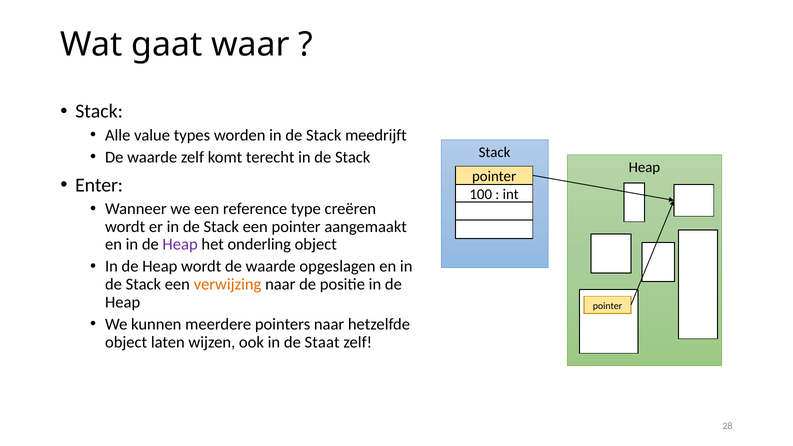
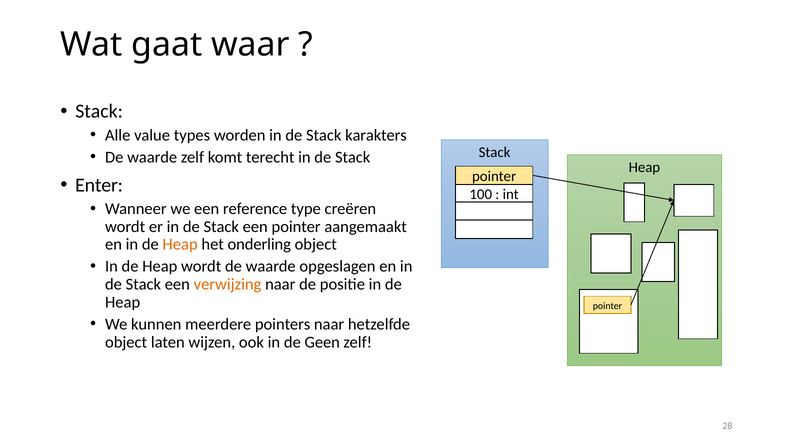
meedrijft: meedrijft -> karakters (376, 135)
Heap colour: purple -> orange (180, 245)
Staat: Staat -> Geen (322, 342)
